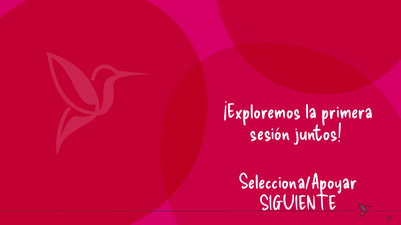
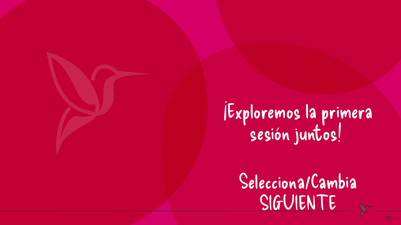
Selecciona/Apoyar: Selecciona/Apoyar -> Selecciona/Cambia (298, 183)
